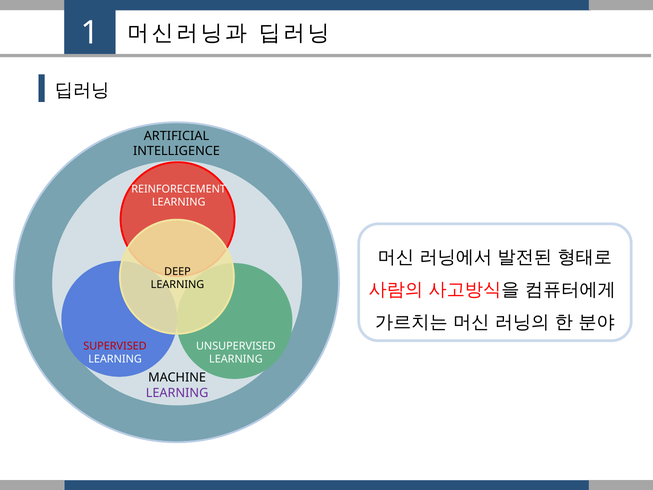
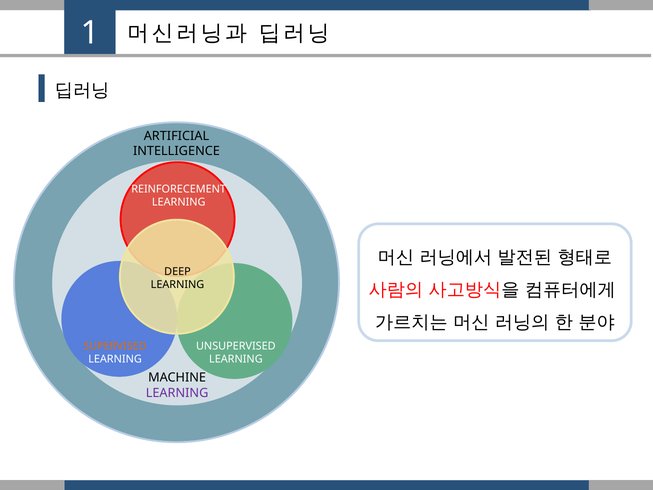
SUPERVISED colour: red -> orange (115, 346)
